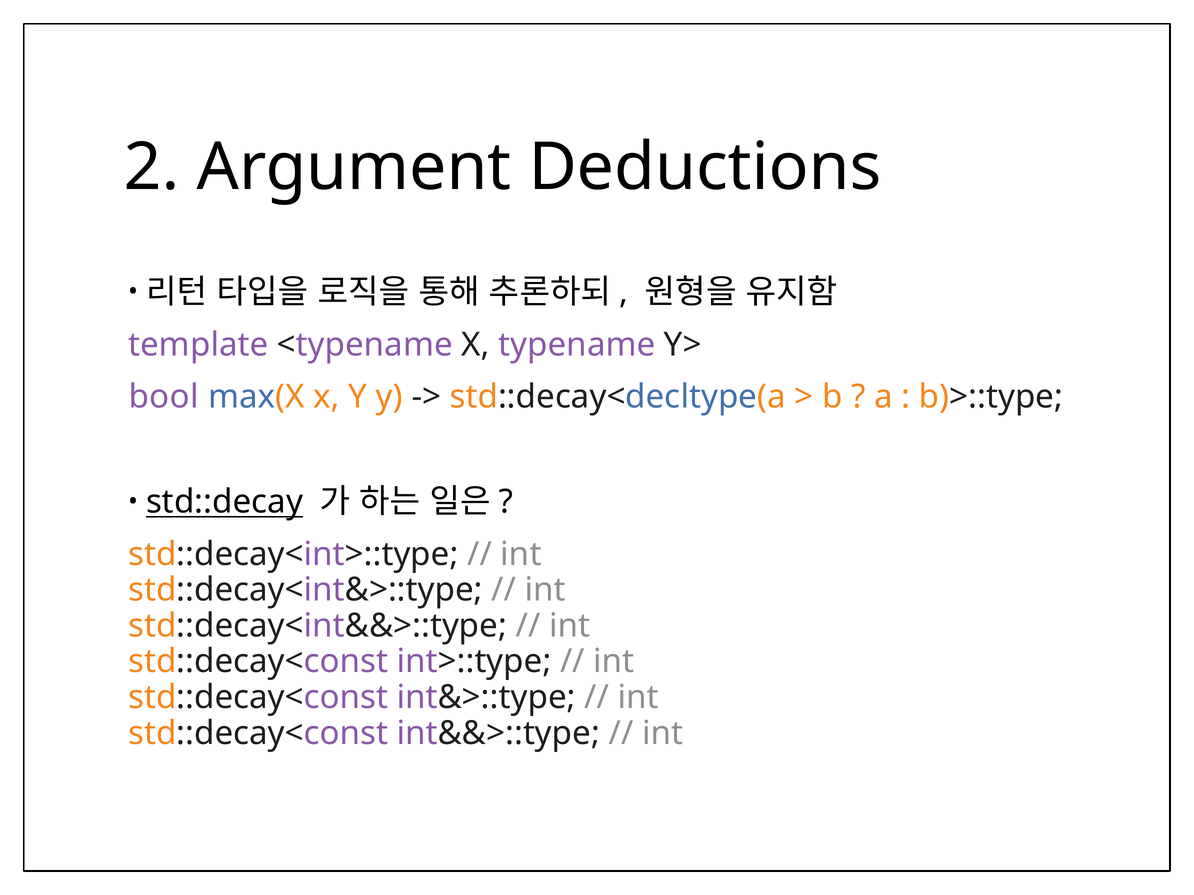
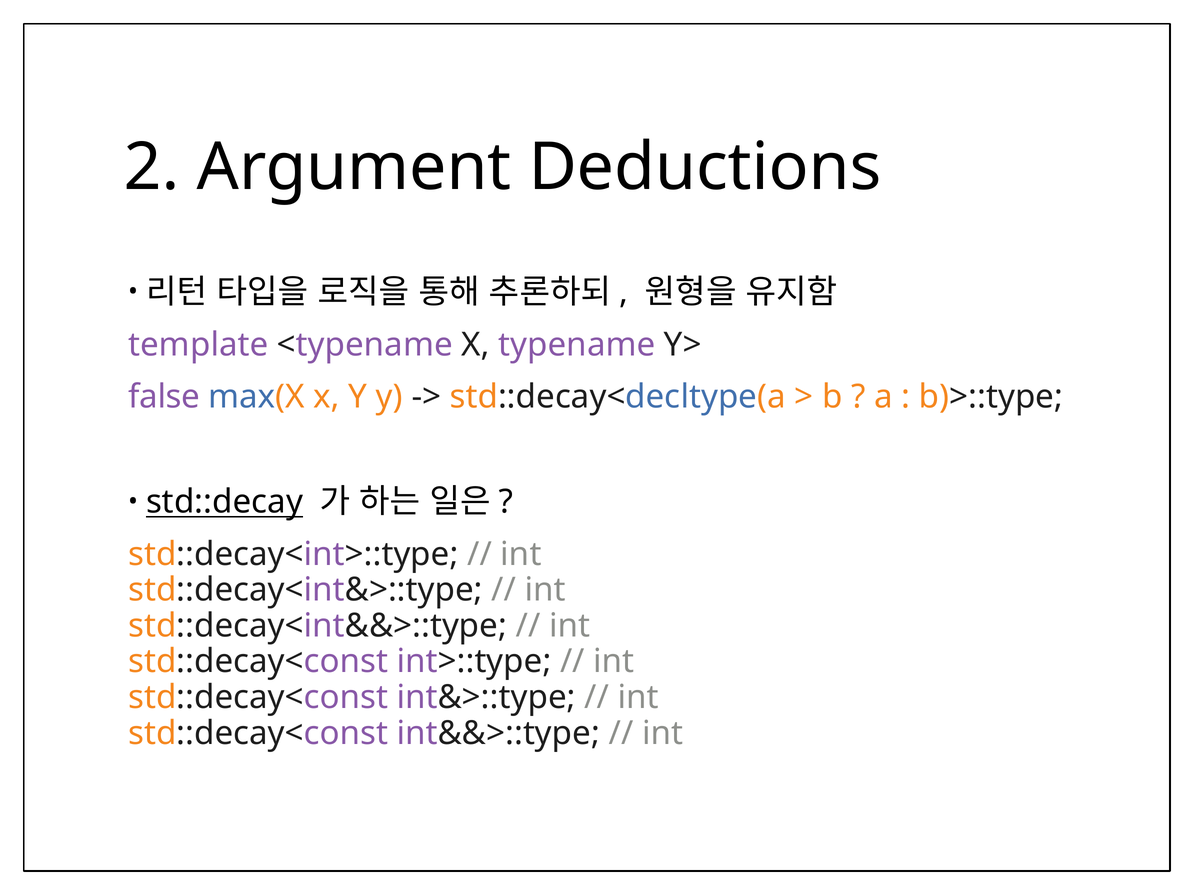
bool: bool -> false (164, 397)
